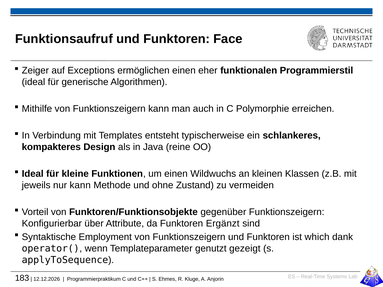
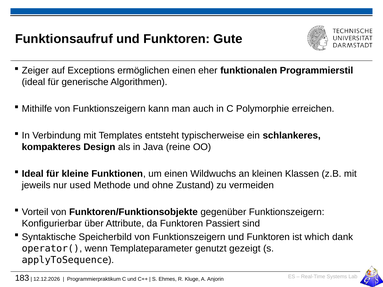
Face: Face -> Gute (228, 39)
nur kann: kann -> used (80, 185)
Ergänzt: Ergänzt -> Passiert (223, 224)
Employment: Employment -> Speicherbild (105, 237)
